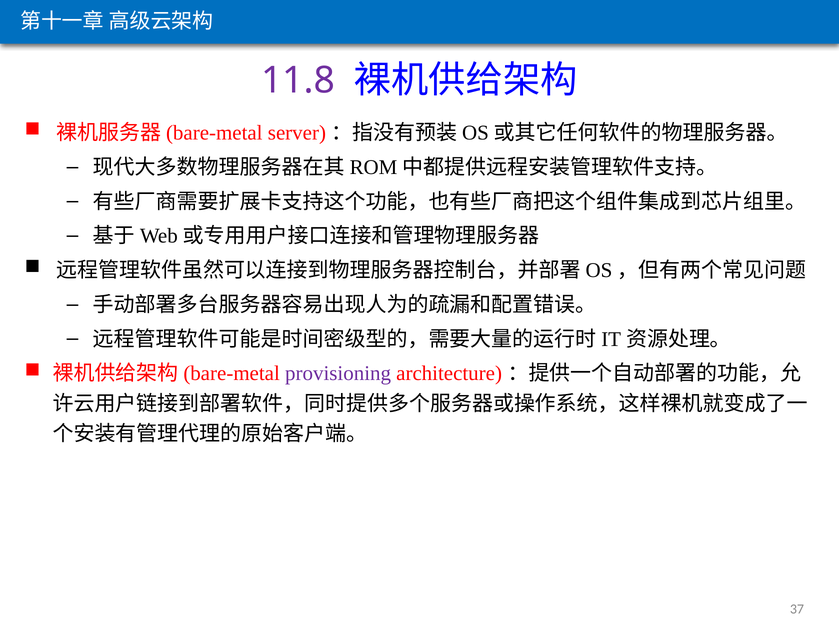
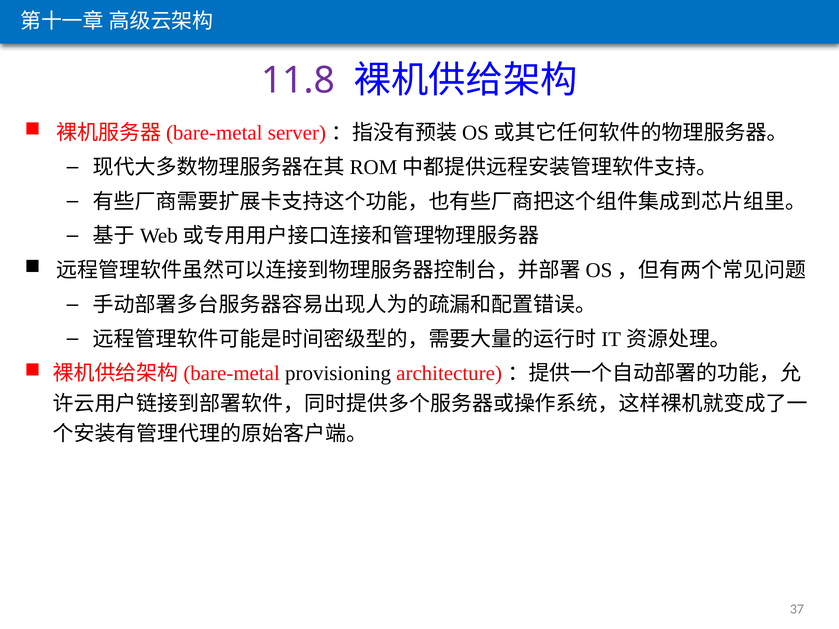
provisioning colour: purple -> black (338, 374)
